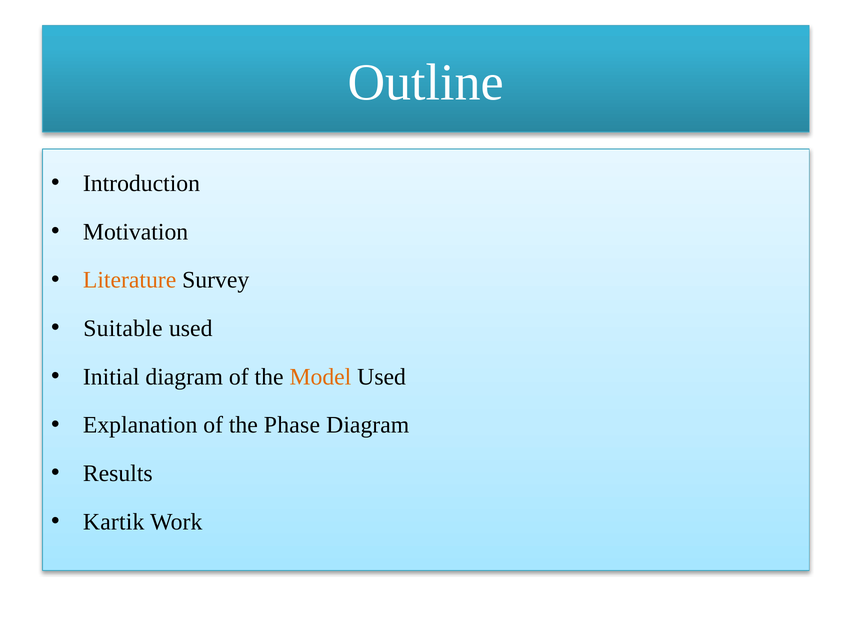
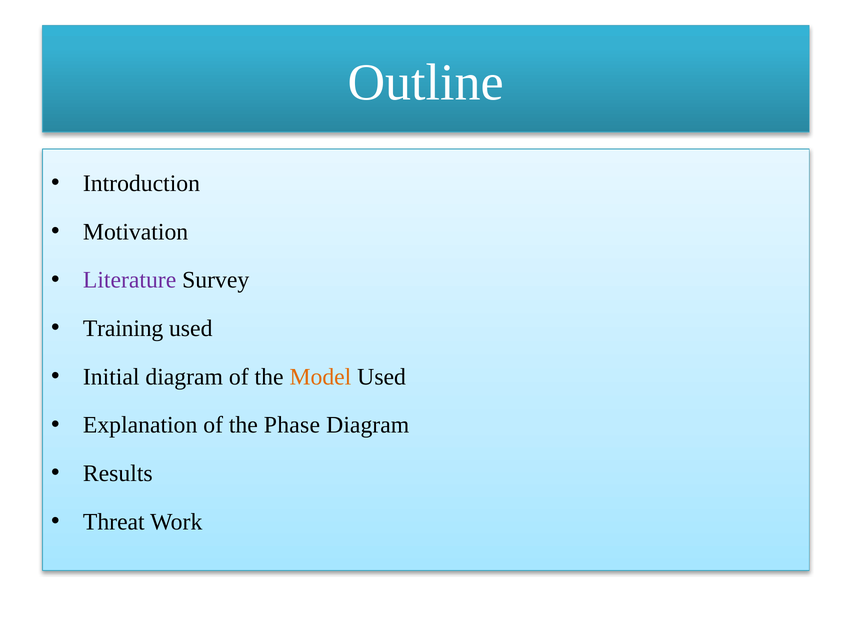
Literature colour: orange -> purple (130, 280)
Suitable: Suitable -> Training (123, 328)
Kartik: Kartik -> Threat (114, 522)
